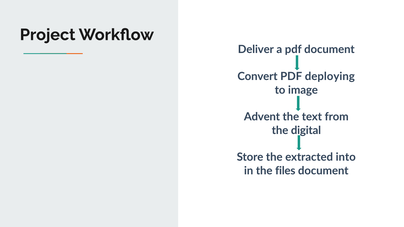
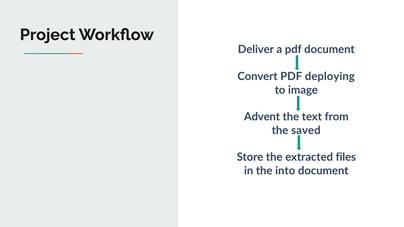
digital: digital -> saved (306, 131)
into: into -> files (346, 157)
files: files -> into (285, 171)
